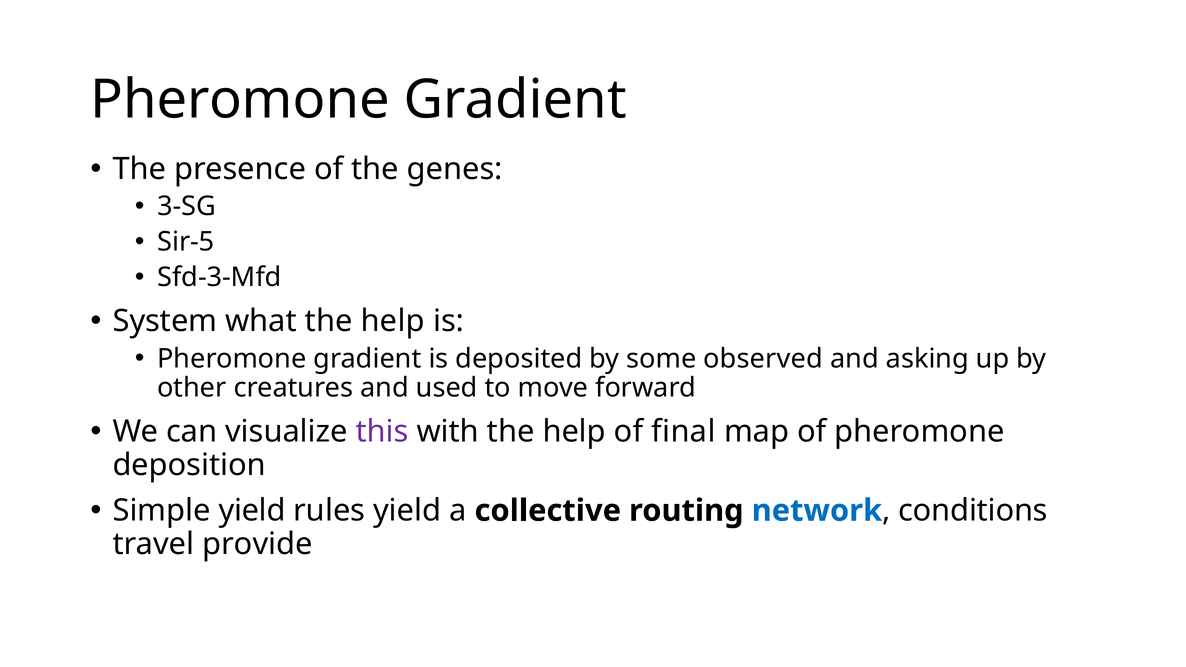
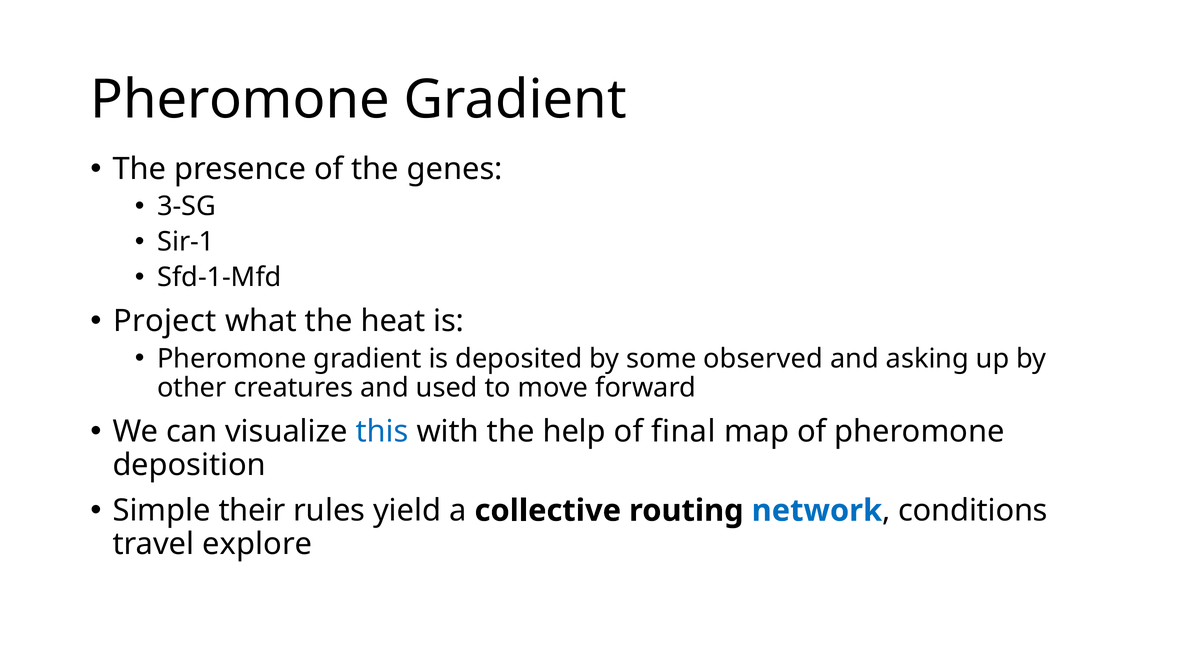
Sir-5: Sir-5 -> Sir-1 (186, 242)
Sfd-3-Mfd: Sfd-3-Mfd -> Sfd-1-Mfd (219, 277)
System: System -> Project (165, 321)
what the help: help -> heat (393, 321)
this colour: purple -> blue (382, 432)
Simple yield: yield -> their (252, 511)
provide: provide -> explore (257, 544)
